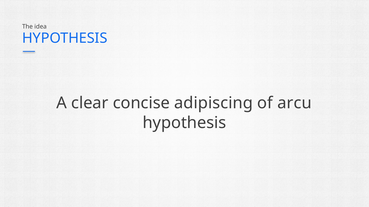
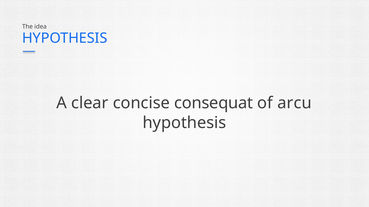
adipiscing: adipiscing -> consequat (214, 103)
